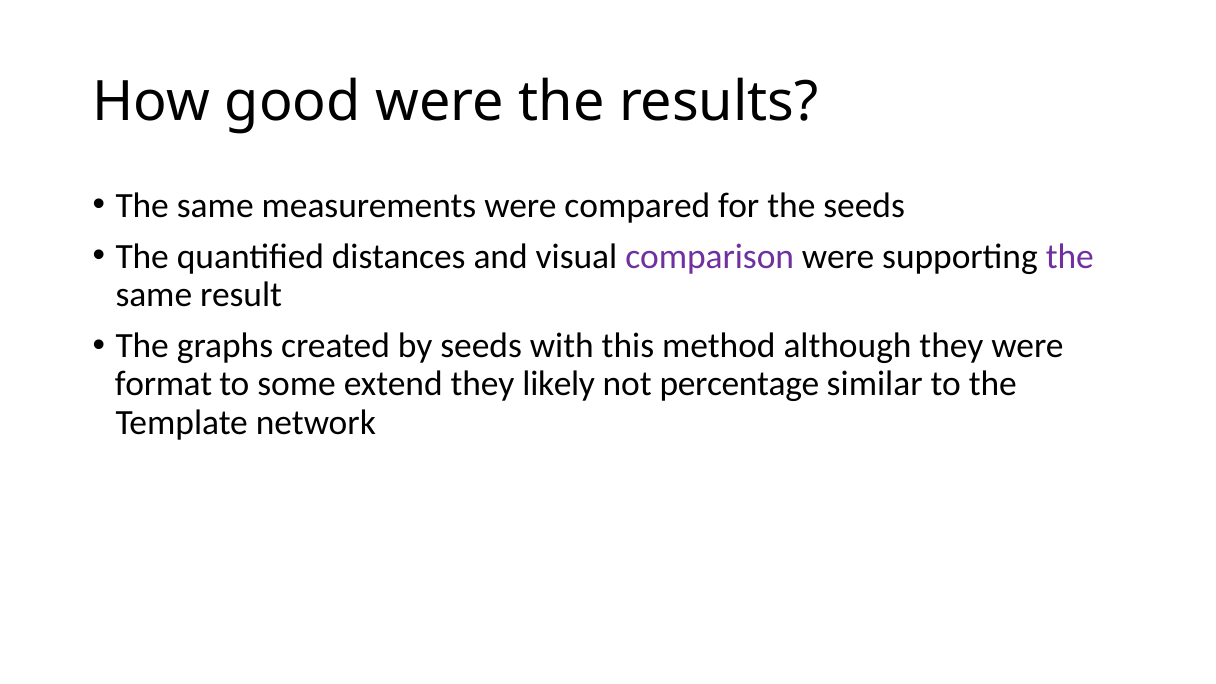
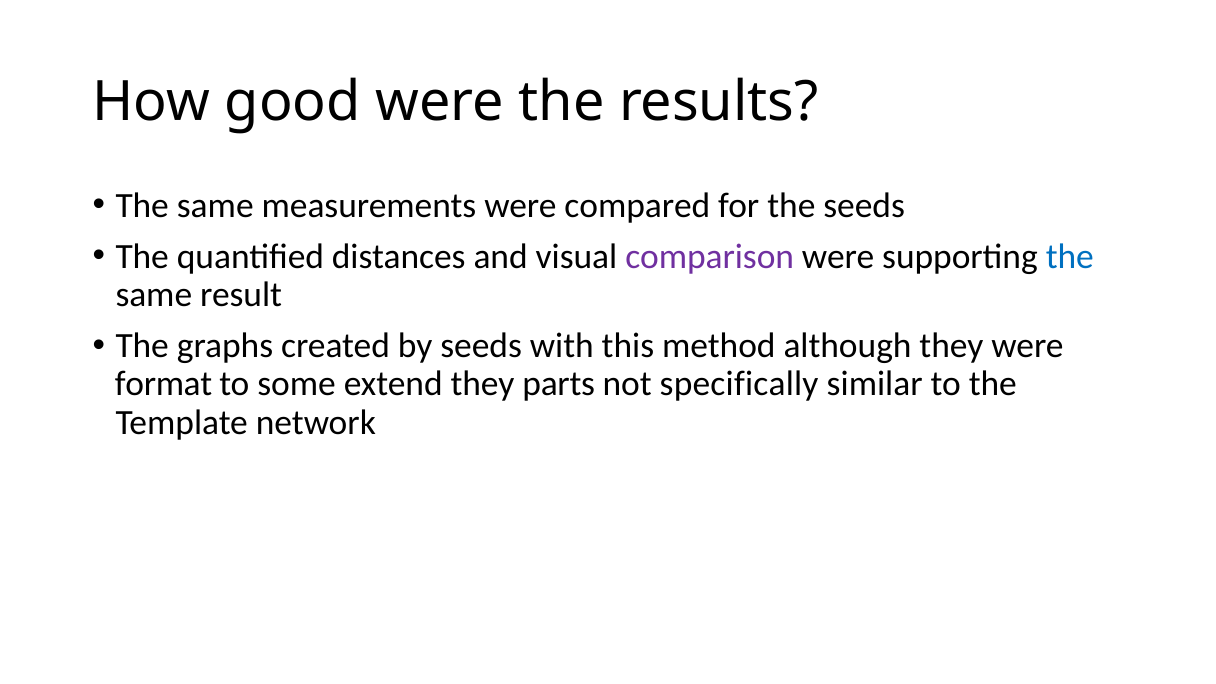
the colour: purple -> blue (1070, 257)
likely: likely -> parts (559, 384)
percentage: percentage -> specifically (739, 384)
